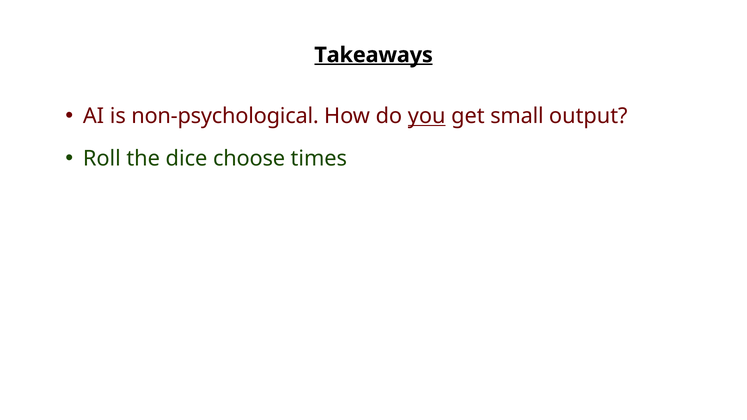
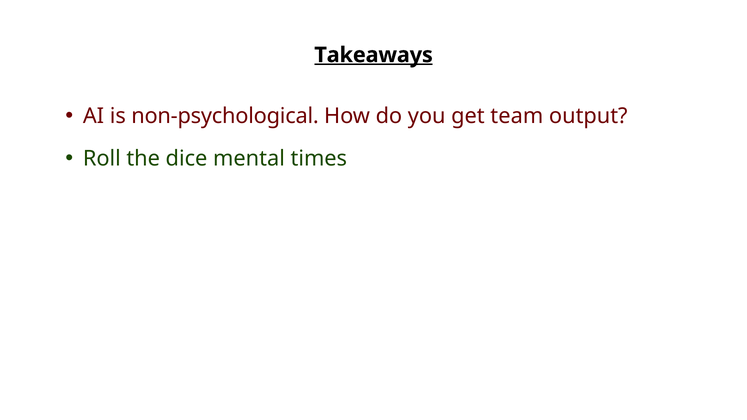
you underline: present -> none (427, 116)
small: small -> team (517, 116)
choose: choose -> mental (249, 159)
